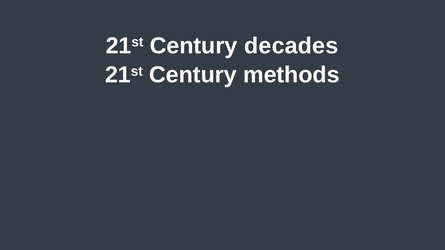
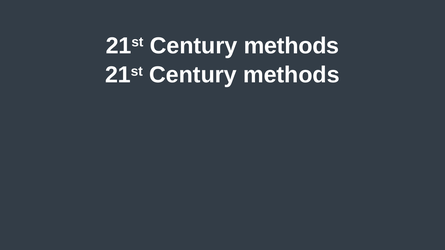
decades: decades -> methods (291, 46)
